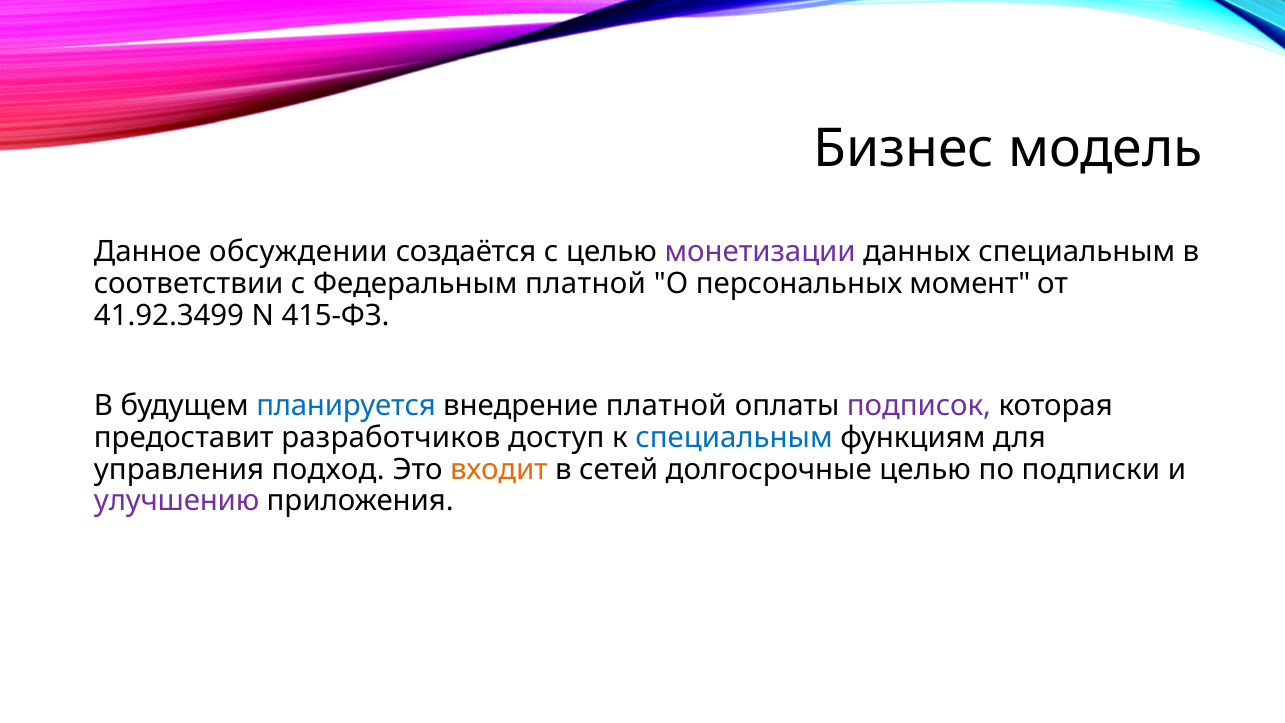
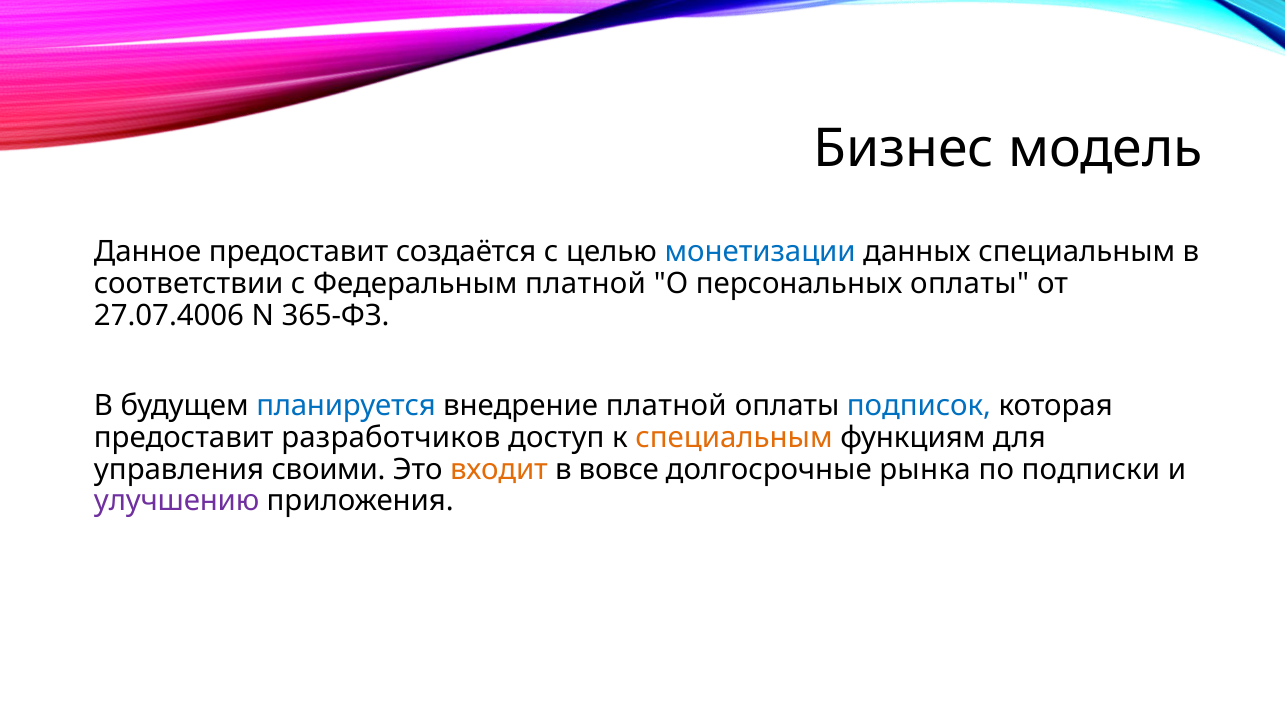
Данное обсуждении: обсуждении -> предоставит (299, 252)
монетизации colour: purple -> blue (760, 252)
персональных момент: момент -> оплаты (970, 284)
41.92.3499: 41.92.3499 -> 27.07.4006 (169, 315)
415-ФЗ: 415-ФЗ -> 365-ФЗ (336, 315)
подписок colour: purple -> blue (919, 406)
специальным colour: blue -> orange (734, 438)
подход: подход -> своими (328, 469)
сетей: сетей -> вовсе (619, 469)
долгосрочные целью: целью -> рынка (925, 469)
